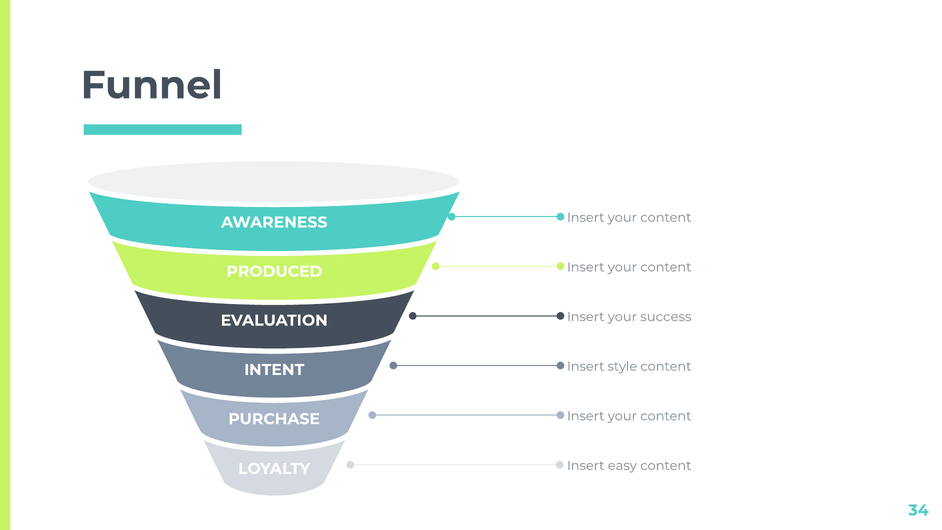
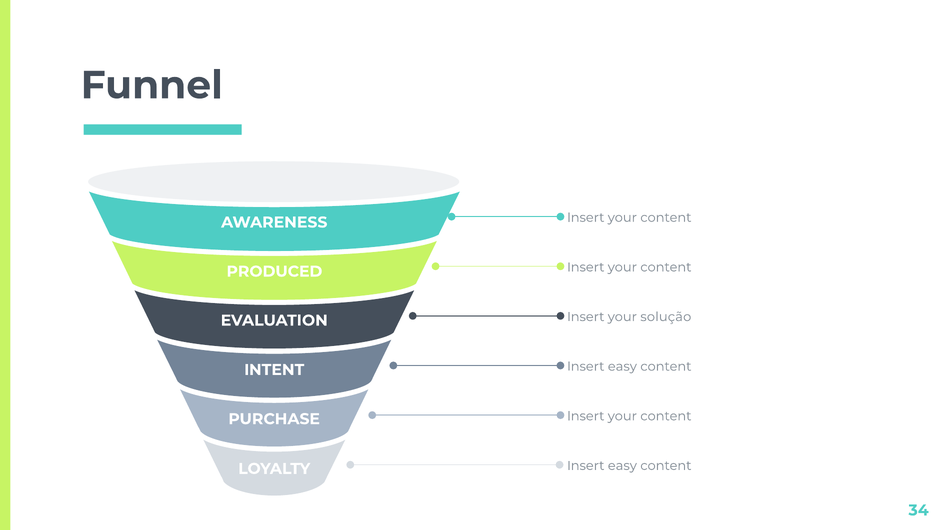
success: success -> solução (666, 317)
style: style -> easy (622, 366)
